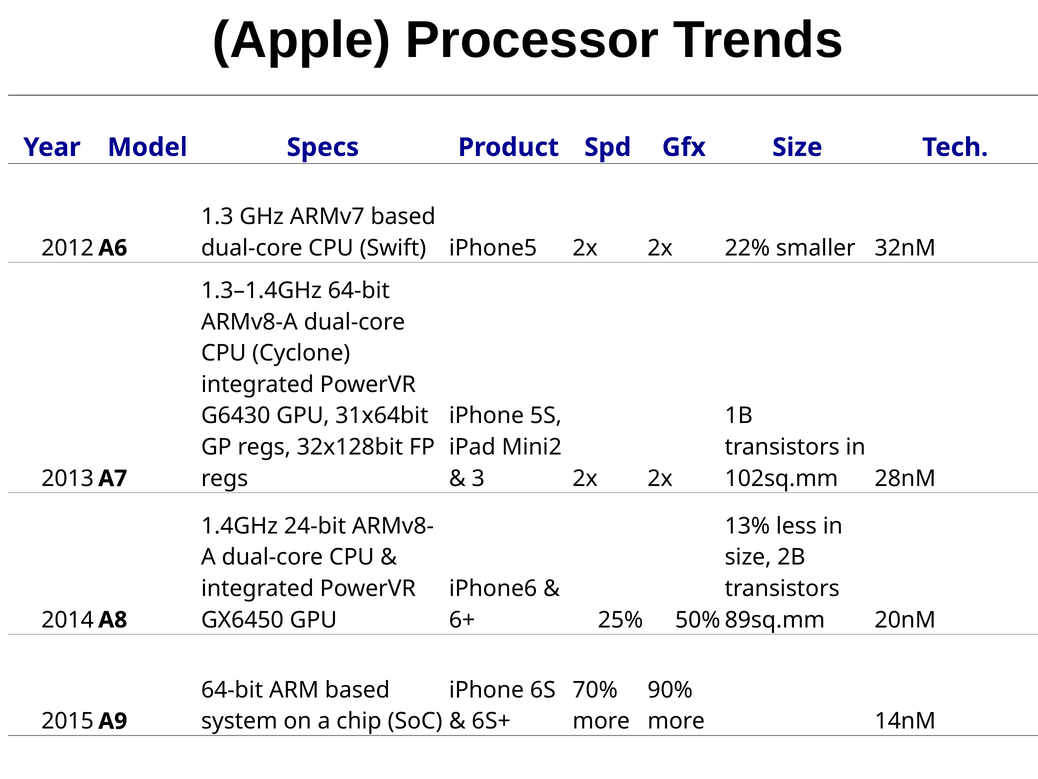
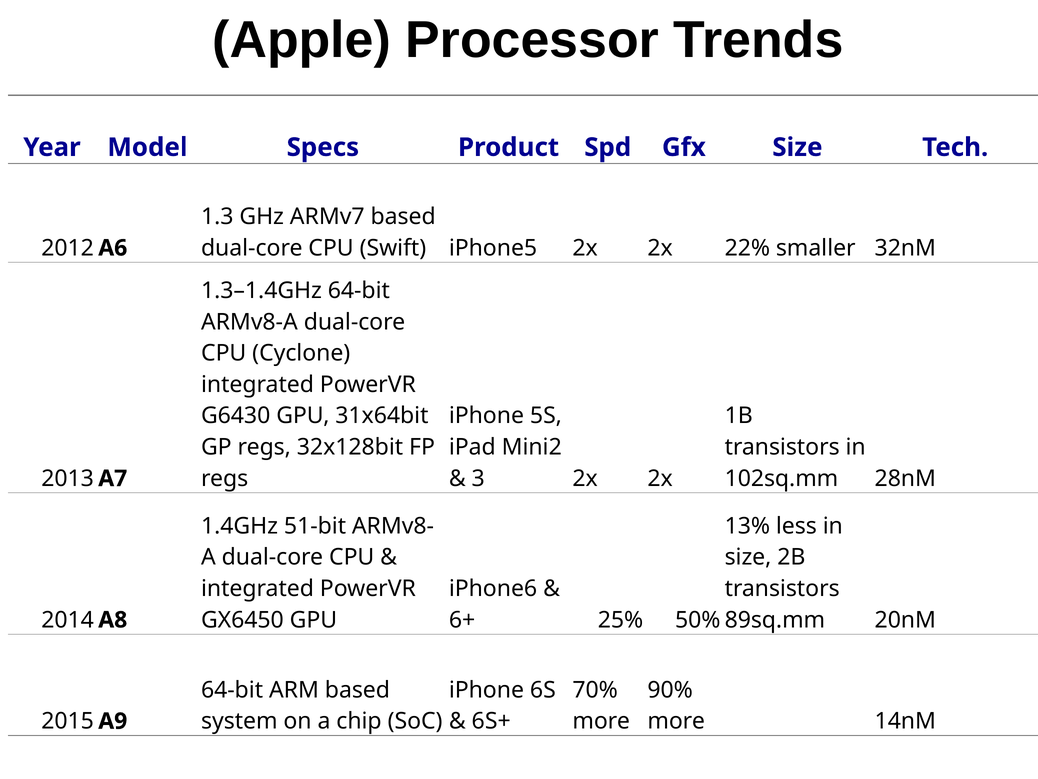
24-bit: 24-bit -> 51-bit (315, 526)
